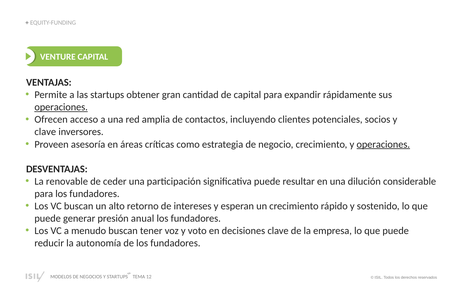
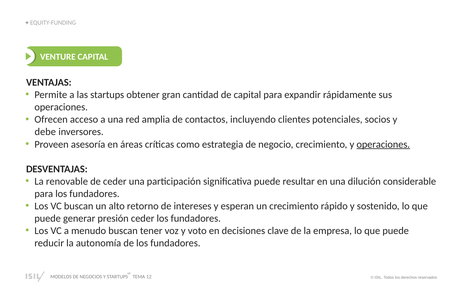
operaciones underline: present -> none (61, 107)
clave: clave -> debe (45, 132)
presión anual: anual -> ceder (143, 218)
